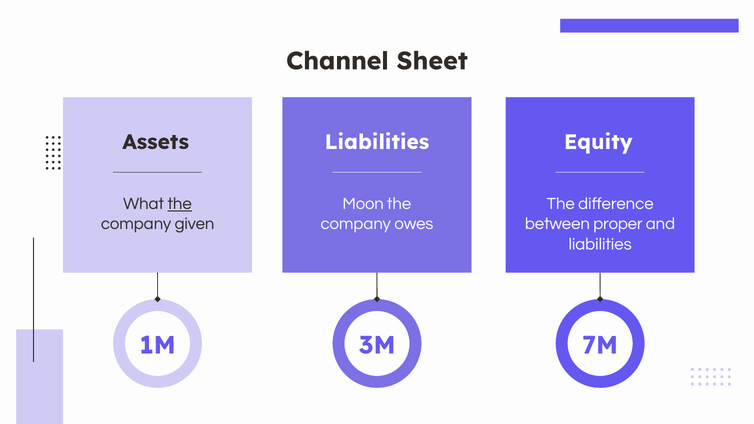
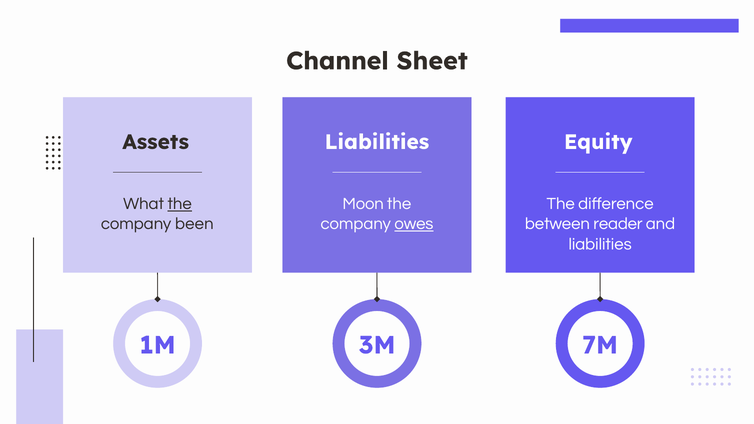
given: given -> been (194, 224)
owes underline: none -> present (414, 224)
proper: proper -> reader (618, 224)
